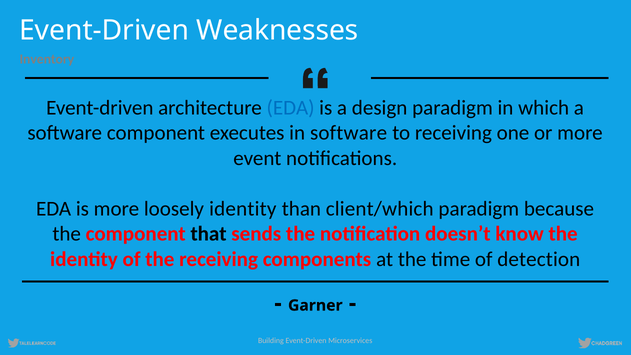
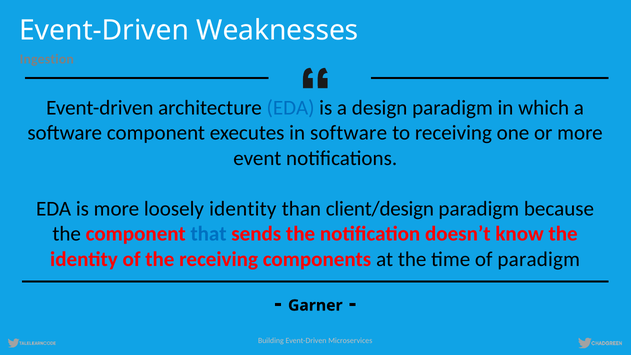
Inventory: Inventory -> Ingestion (47, 59)
client/which: client/which -> client/design (380, 209)
that colour: black -> blue (209, 234)
of detection: detection -> paradigm (539, 259)
